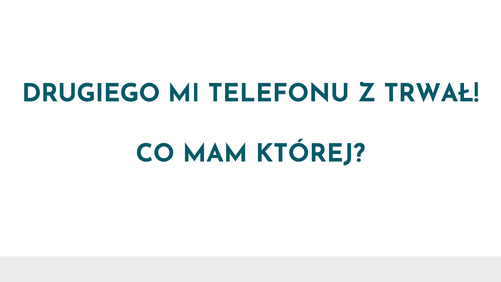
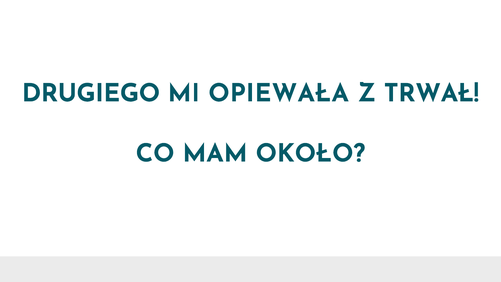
TELEFONU: TELEFONU -> OPIEWAŁA (279, 93)
KTÓREJ: KTÓREJ -> OKOŁO (310, 153)
